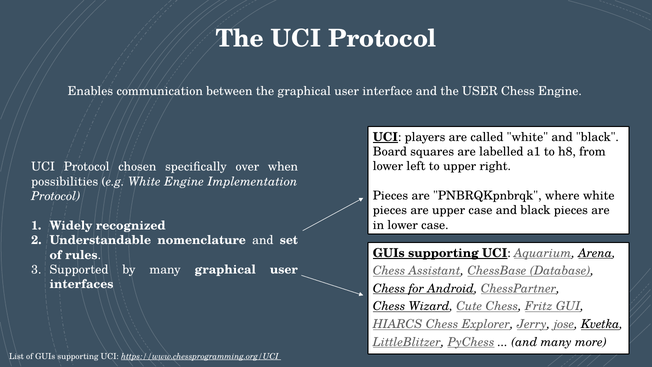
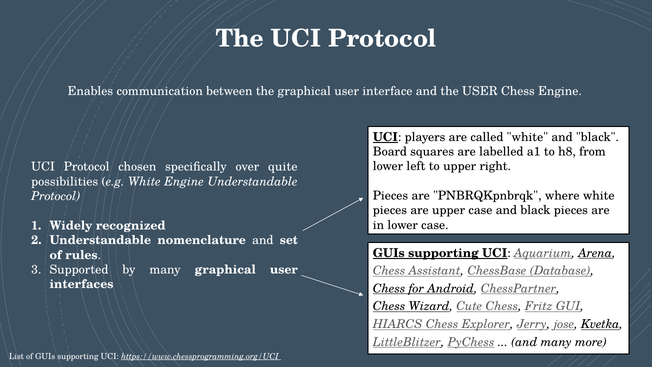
when: when -> quite (283, 167)
Engine Implementation: Implementation -> Understandable (253, 181)
